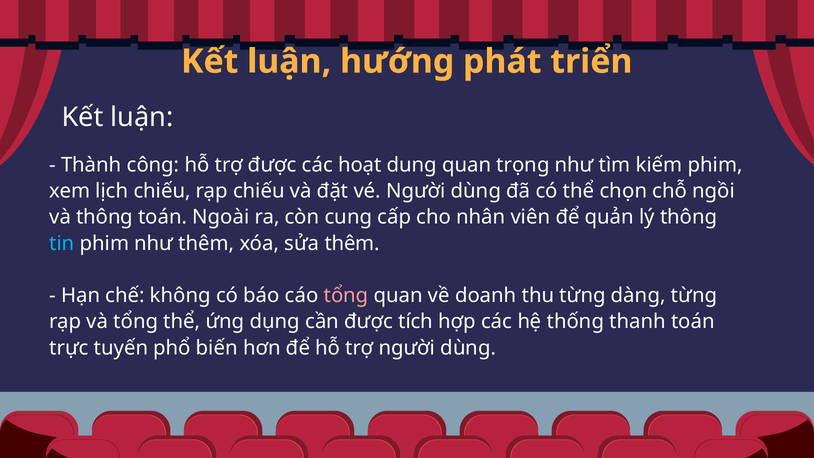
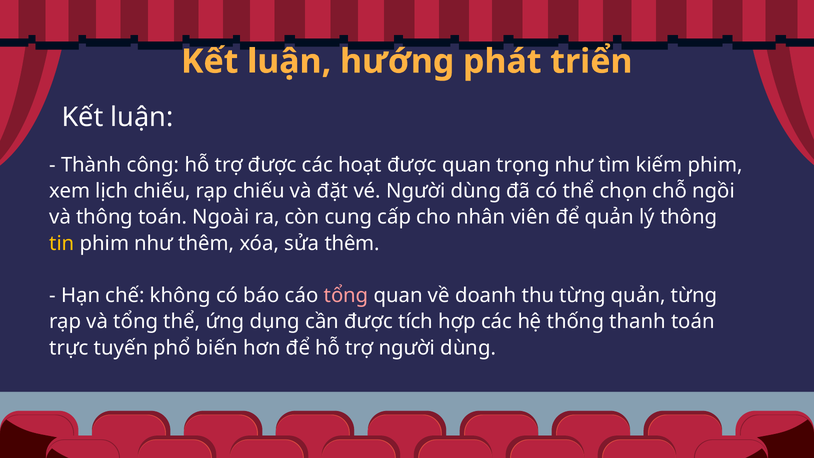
hoạt dung: dung -> được (412, 165)
tin colour: light blue -> yellow (62, 243)
từng dàng: dàng -> quản (638, 296)
